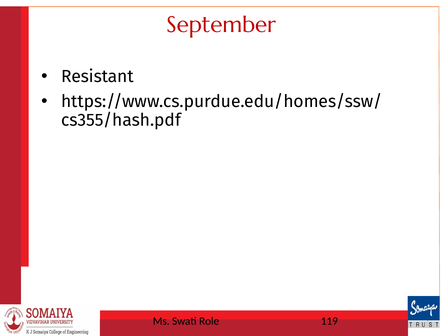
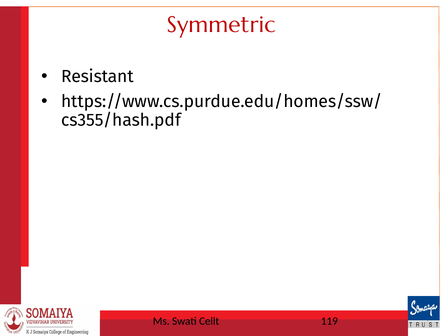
September: September -> Symmetric (221, 25)
Role: Role -> Cellt (209, 321)
